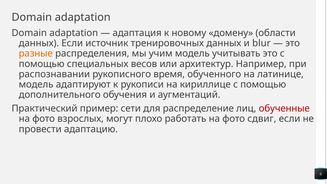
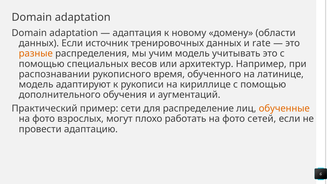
blur: blur -> rate (261, 43)
обученные colour: red -> orange (284, 108)
сдвиг: сдвиг -> сетей (262, 119)
